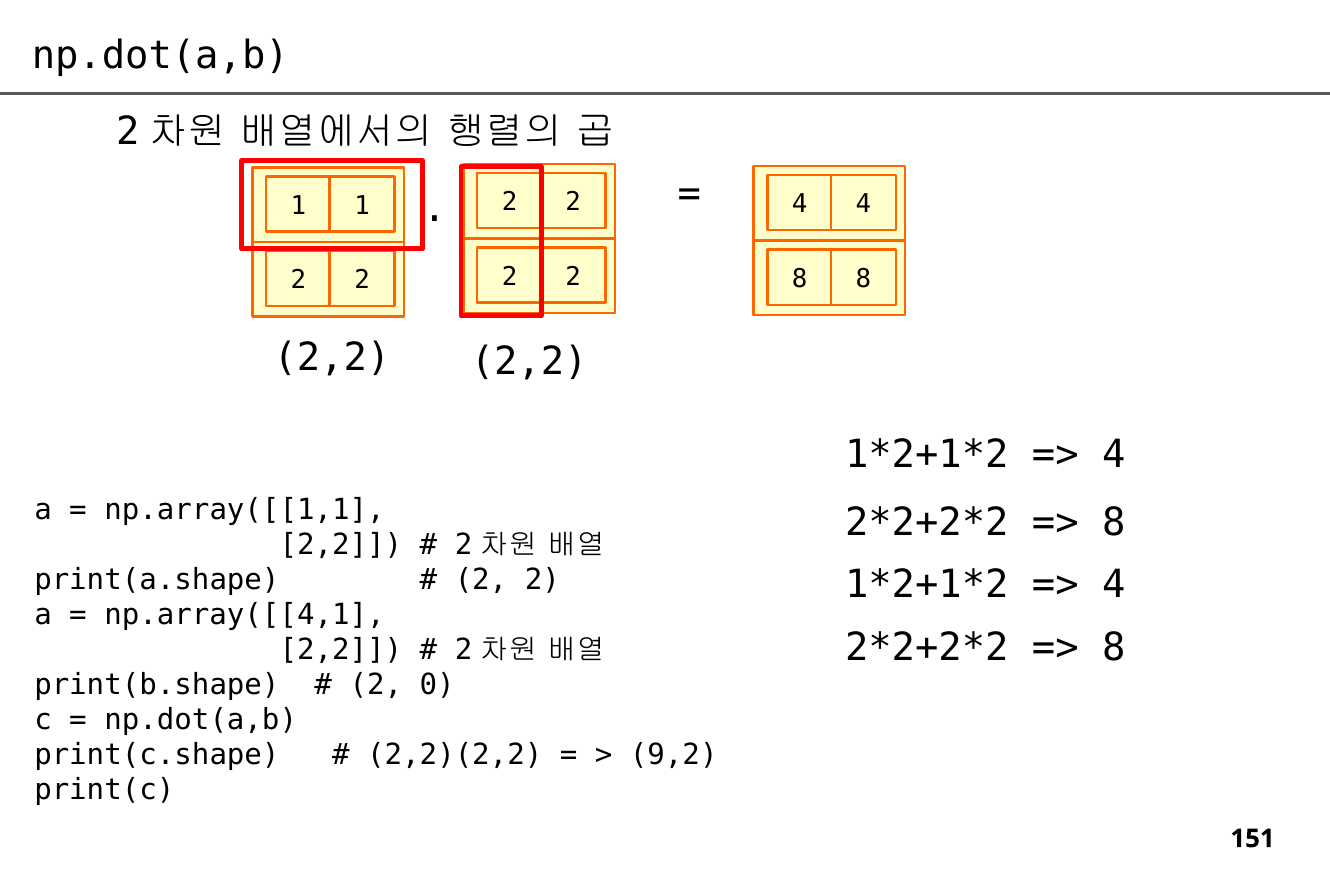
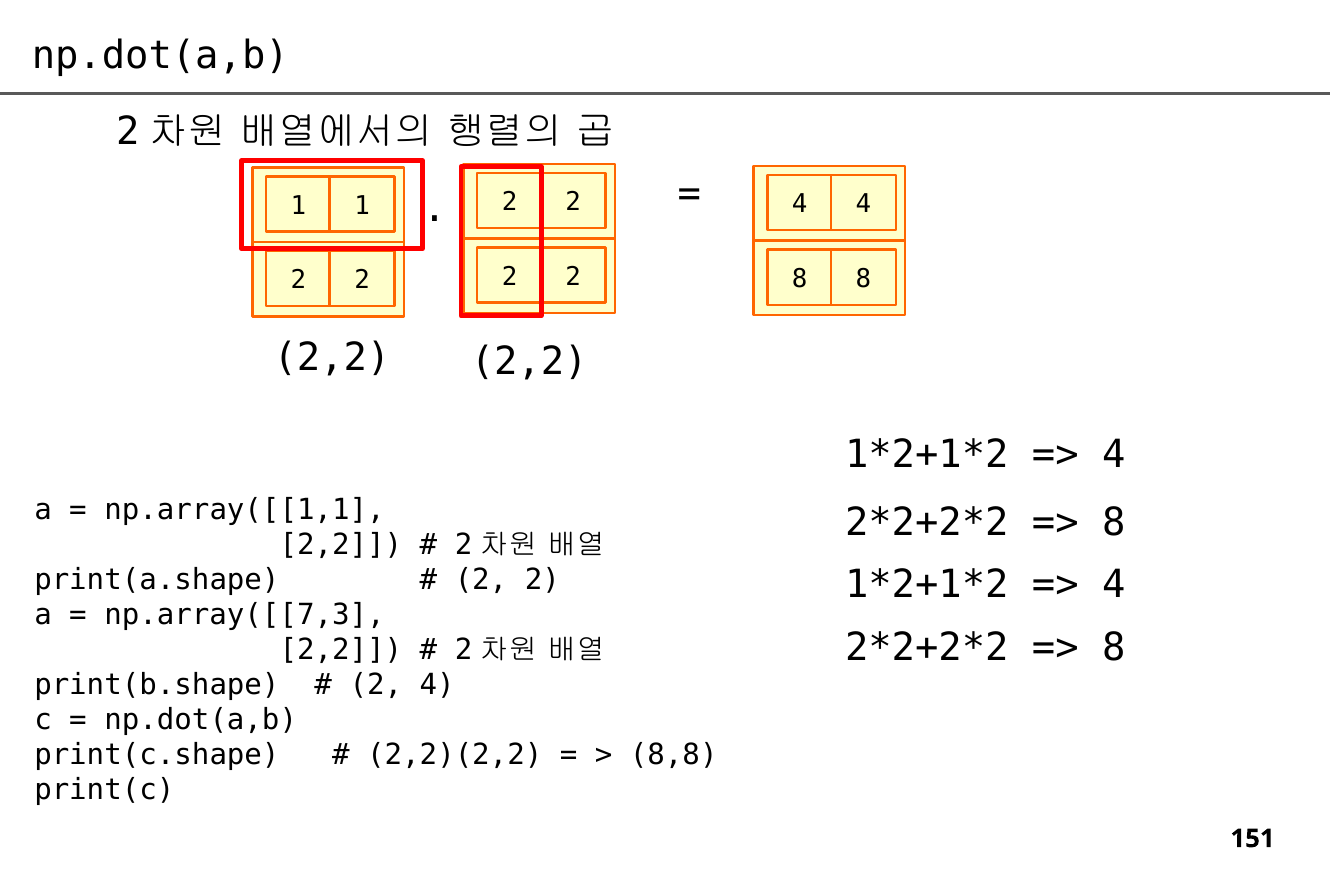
np.array([[4,1: np.array([[4,1 -> np.array([[7,3 (244, 615)
2 0: 0 -> 4 (437, 685)
9,2: 9,2 -> 8,8 (674, 755)
